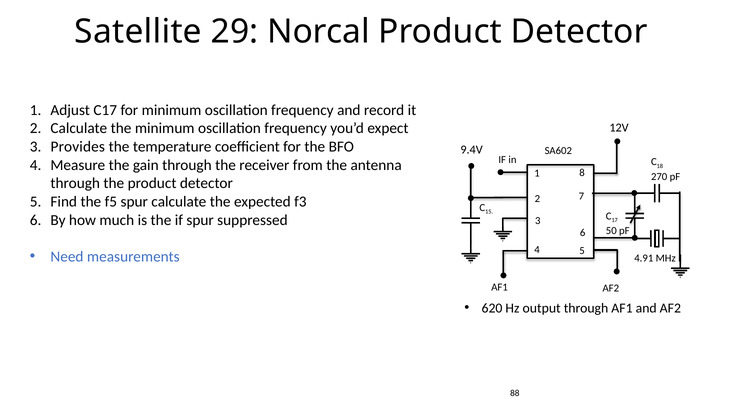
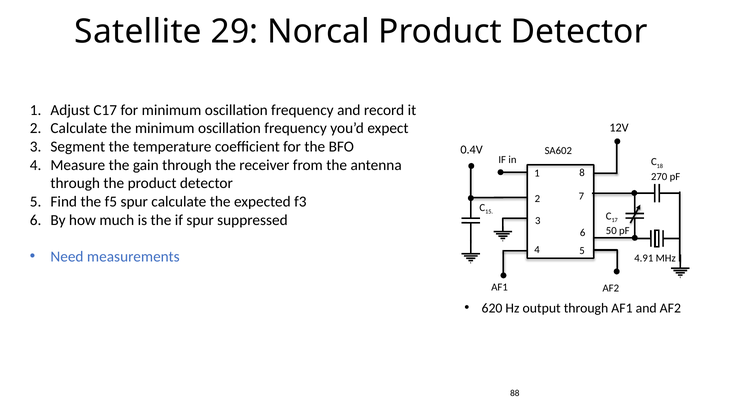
Provides: Provides -> Segment (78, 147)
9.4V: 9.4V -> 0.4V (472, 150)
